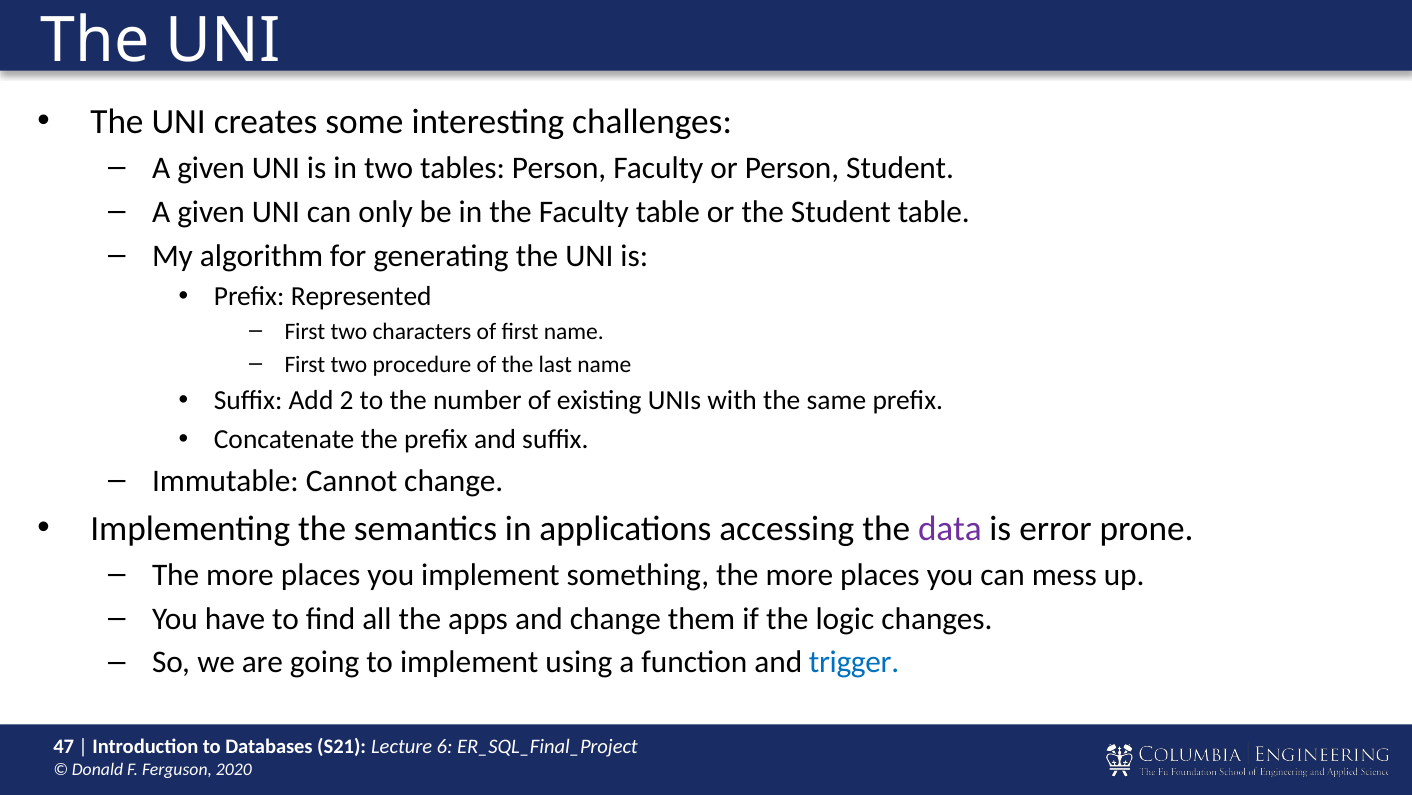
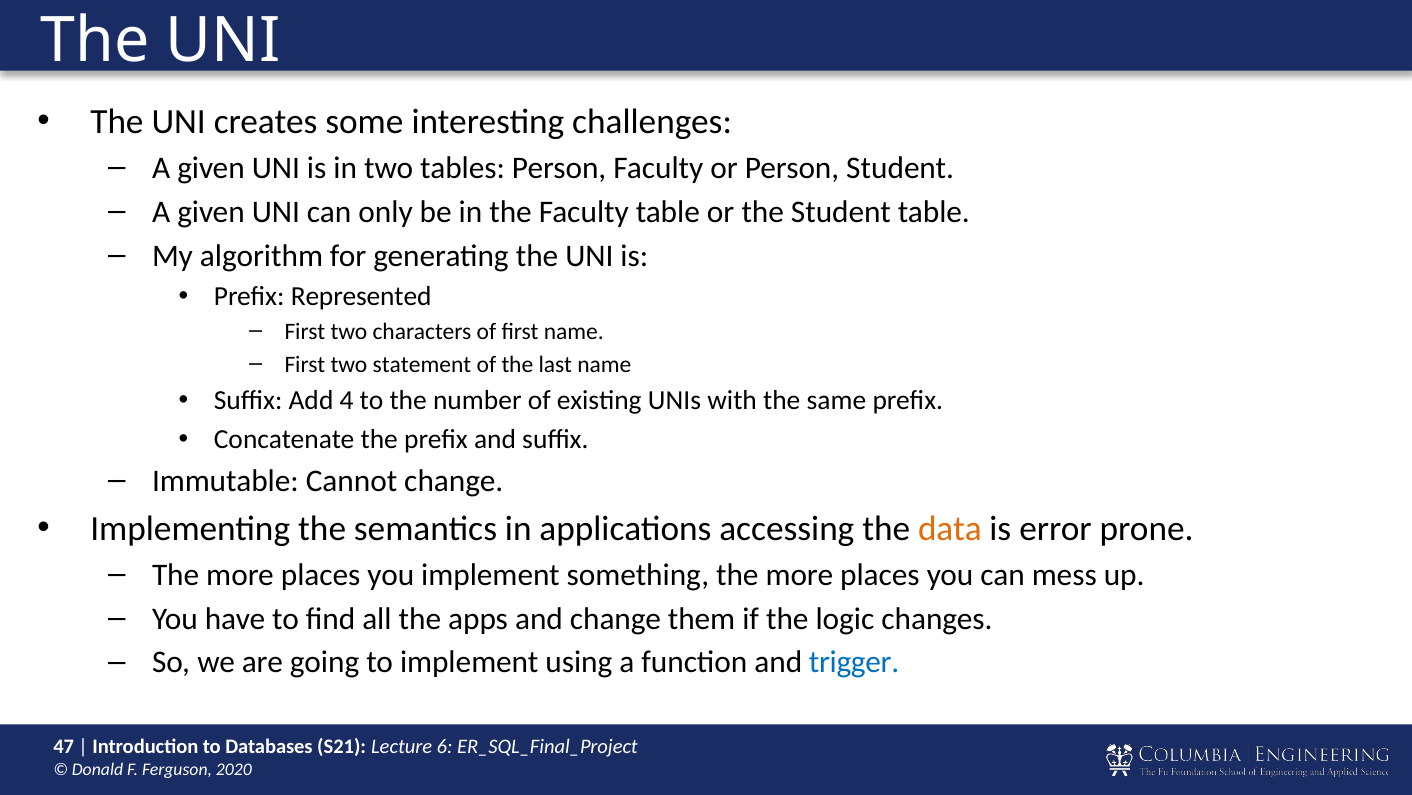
procedure: procedure -> statement (422, 364)
2: 2 -> 4 (347, 401)
data colour: purple -> orange (950, 528)
